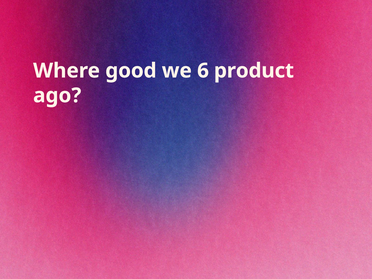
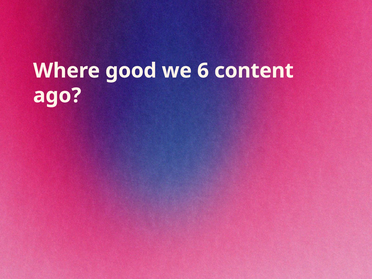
product: product -> content (254, 71)
